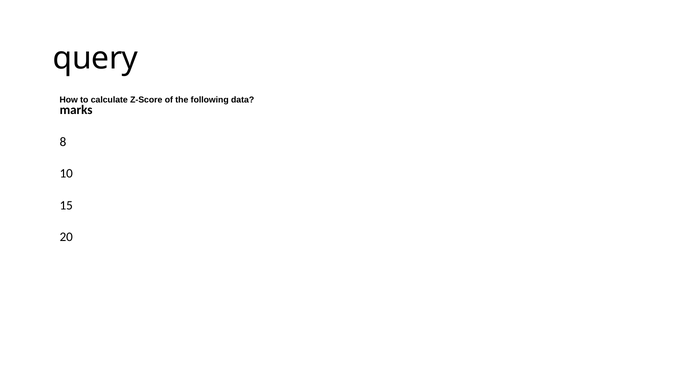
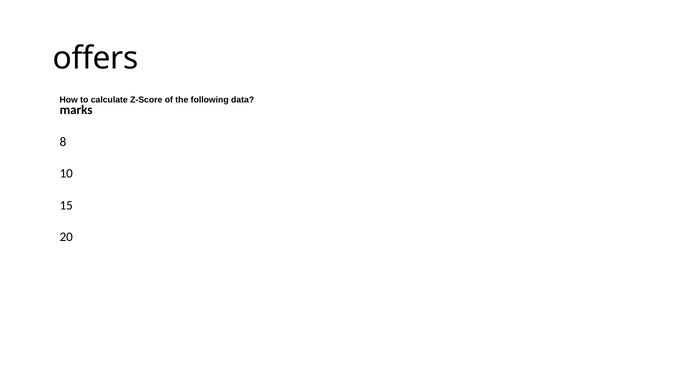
query: query -> offers (96, 58)
